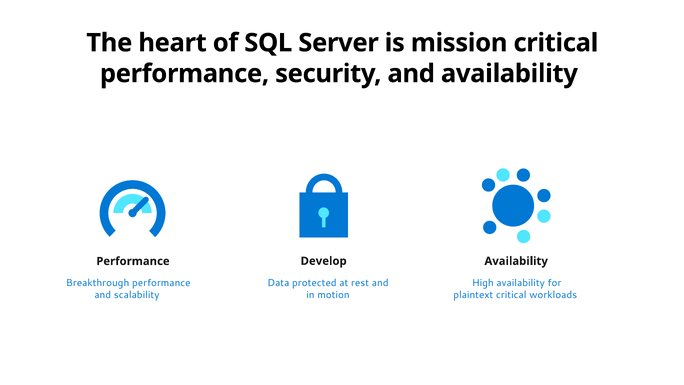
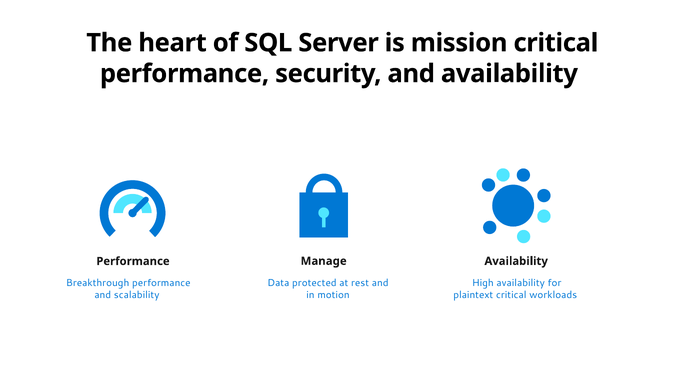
Develop: Develop -> Manage (324, 261)
